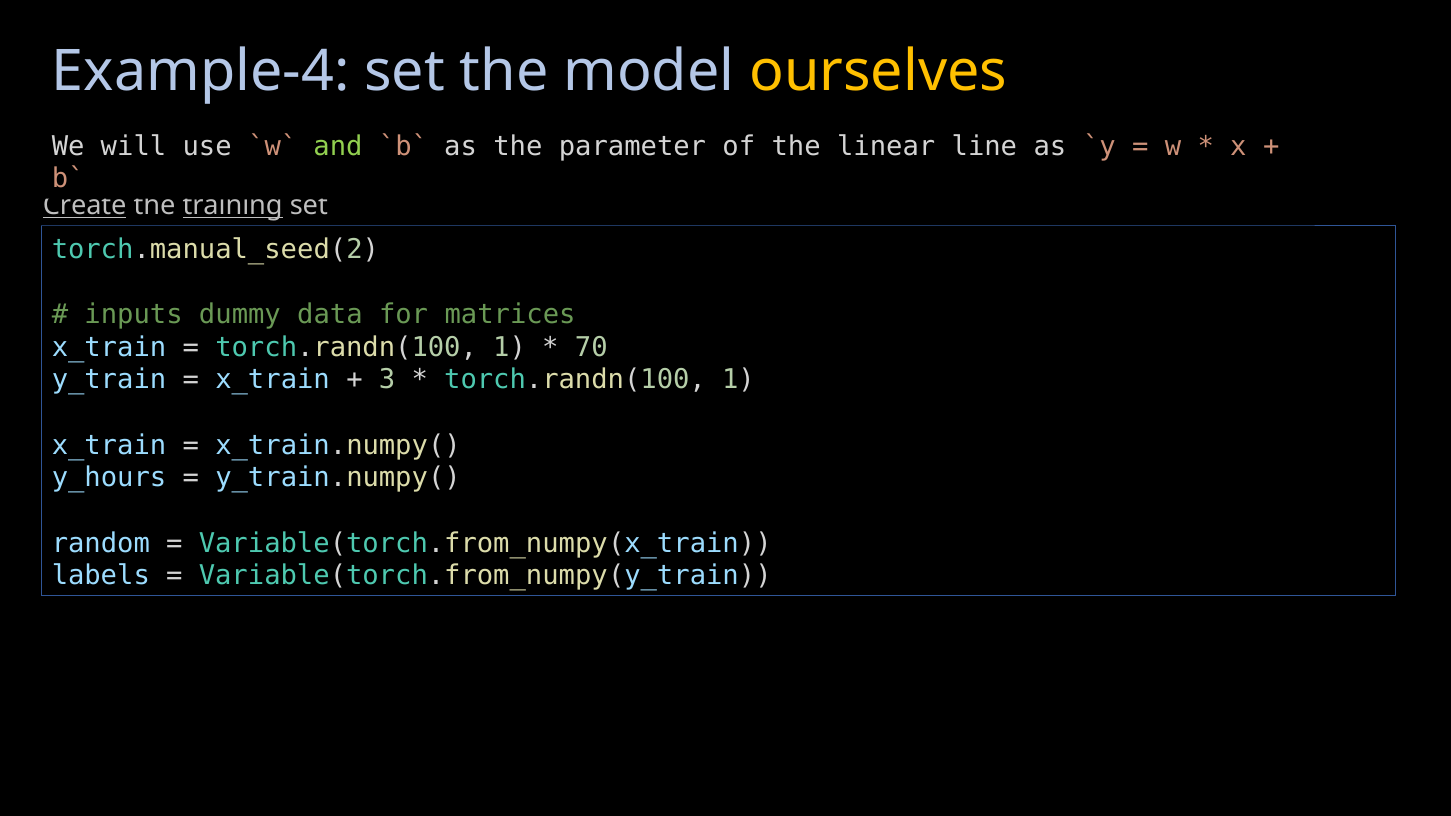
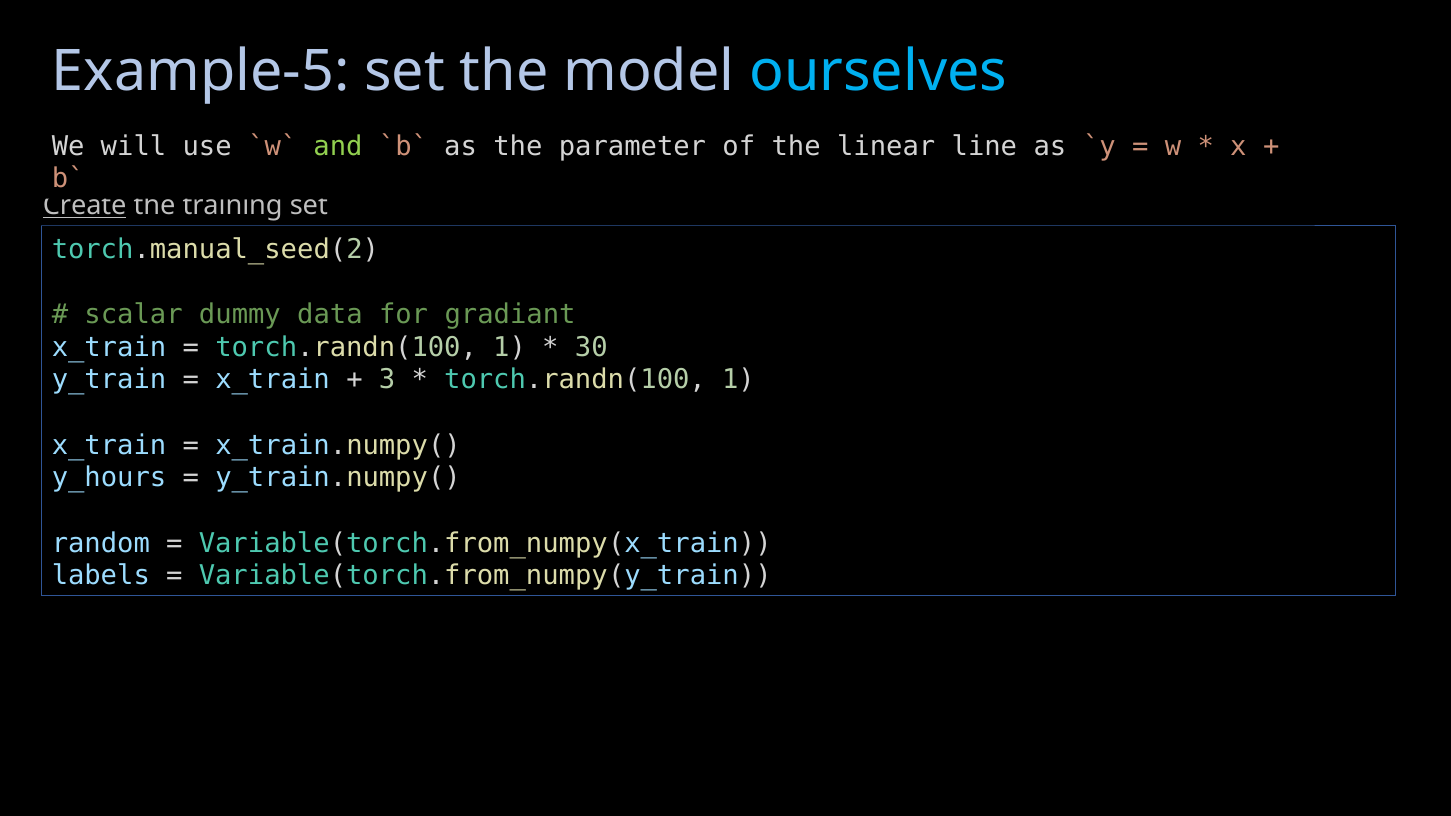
Example-4: Example-4 -> Example-5 (201, 71)
ourselves colour: yellow -> light blue (878, 71)
training underline: present -> none (233, 206)
inputs: inputs -> scalar (134, 315)
matrices: matrices -> gradiant (510, 315)
70: 70 -> 30 (591, 347)
